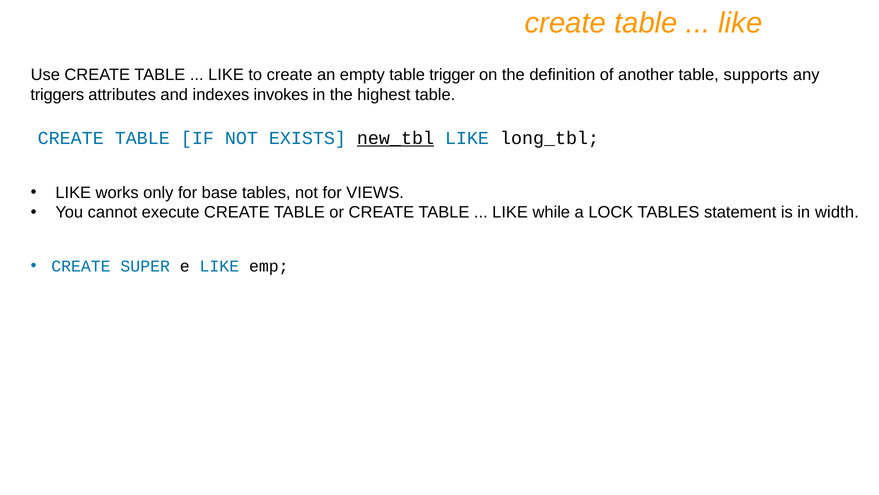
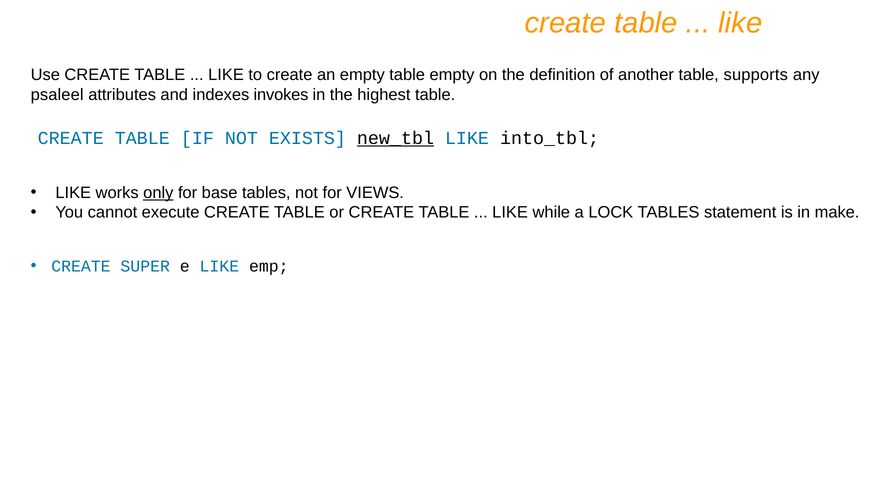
table trigger: trigger -> empty (452, 75)
triggers: triggers -> psaleel (57, 94)
long_tbl: long_tbl -> into_tbl (550, 138)
only underline: none -> present (158, 193)
width: width -> make (837, 212)
